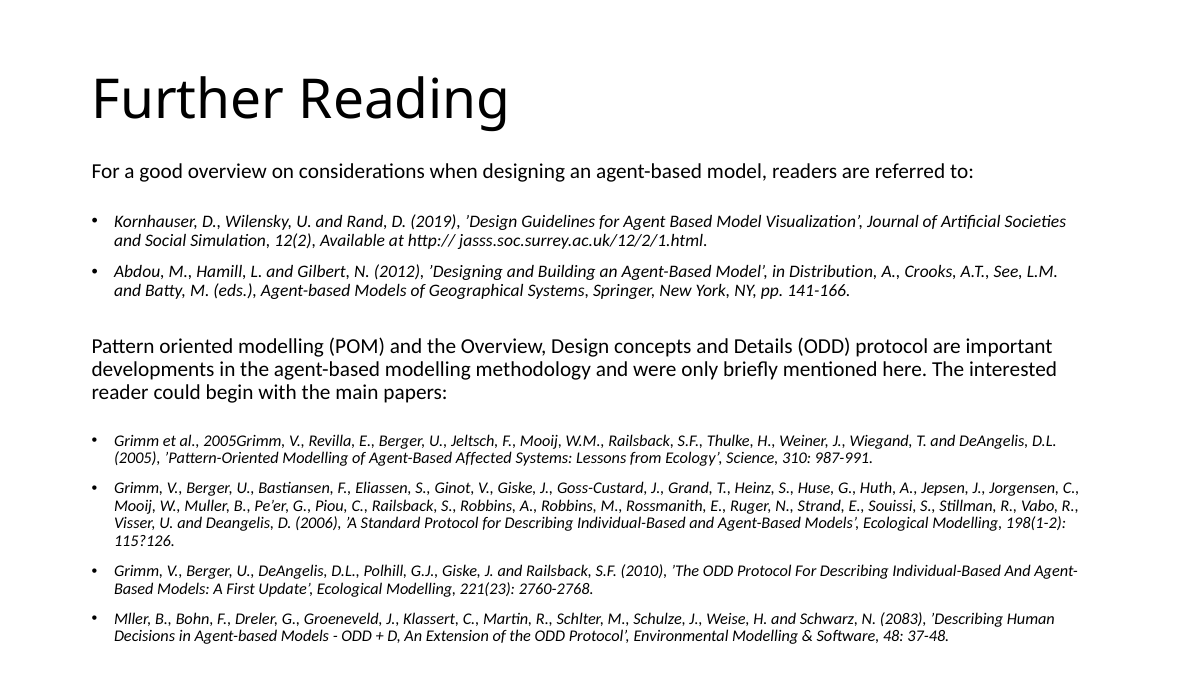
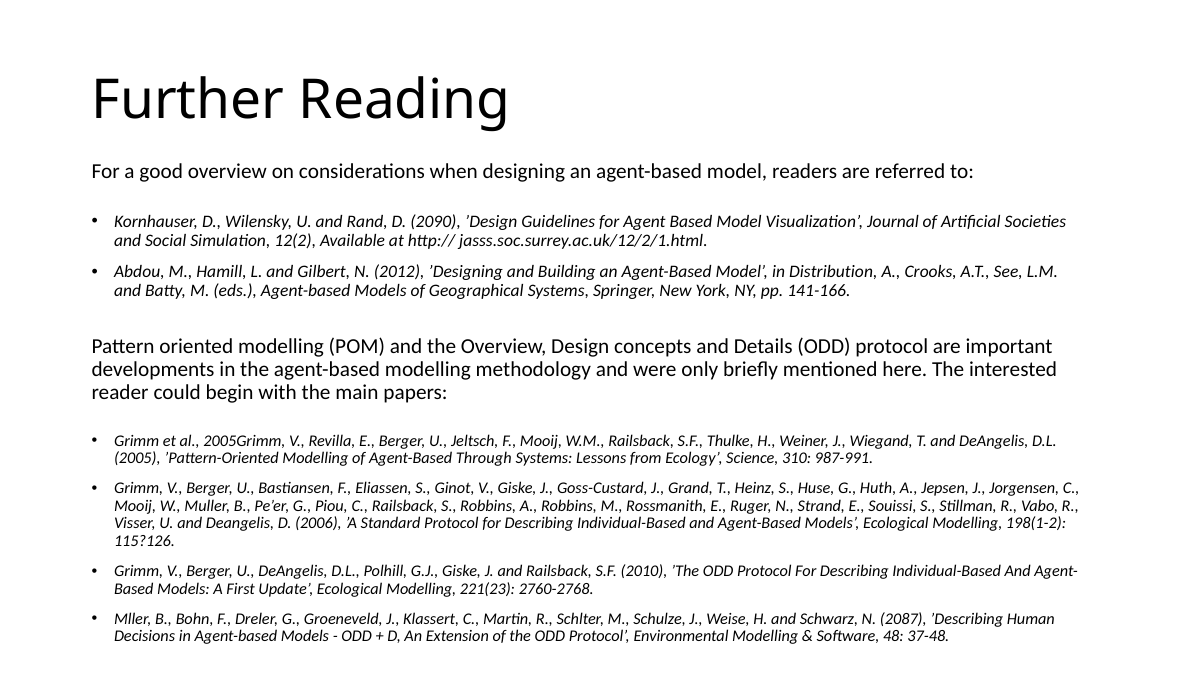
2019: 2019 -> 2090 (436, 222)
Affected: Affected -> Through (484, 459)
2083: 2083 -> 2087 (903, 619)
